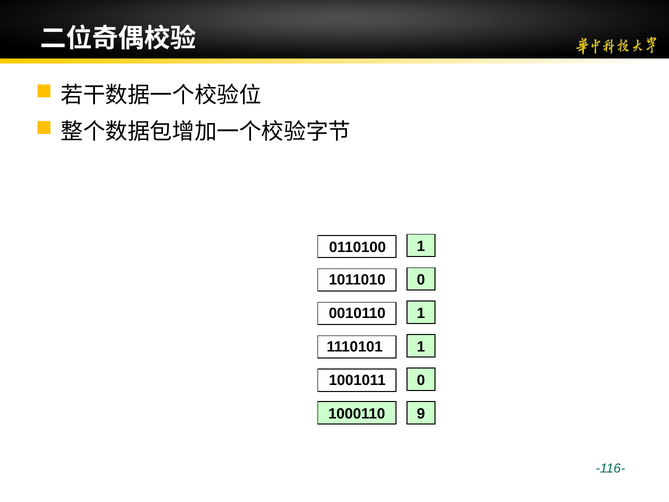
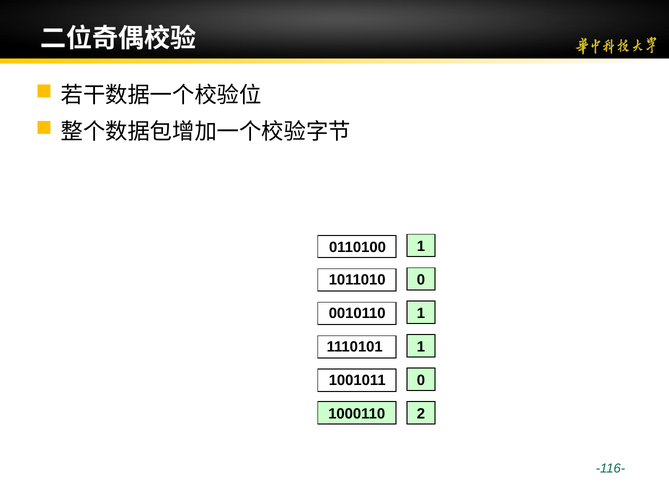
9: 9 -> 2 (421, 414)
